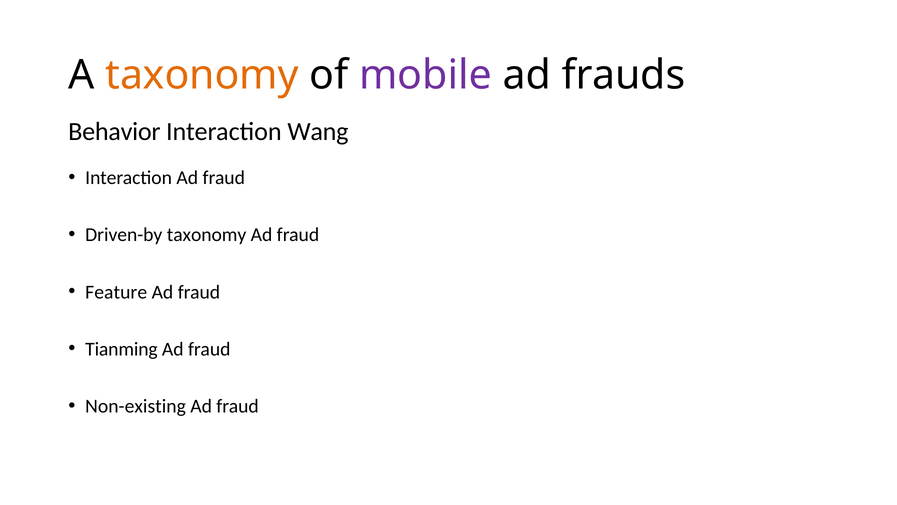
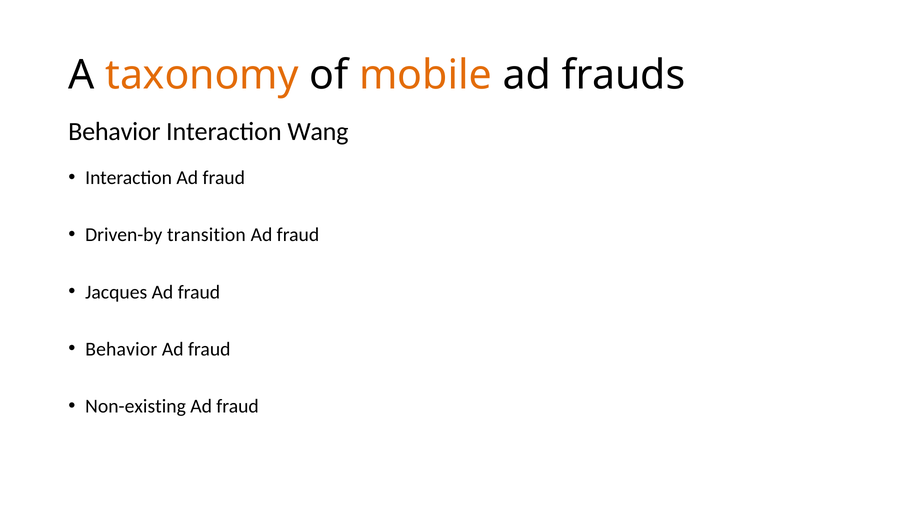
mobile colour: purple -> orange (426, 75)
Driven-by taxonomy: taxonomy -> transition (206, 235)
Feature: Feature -> Jacques (116, 292)
Tianming: Tianming -> Behavior (121, 349)
